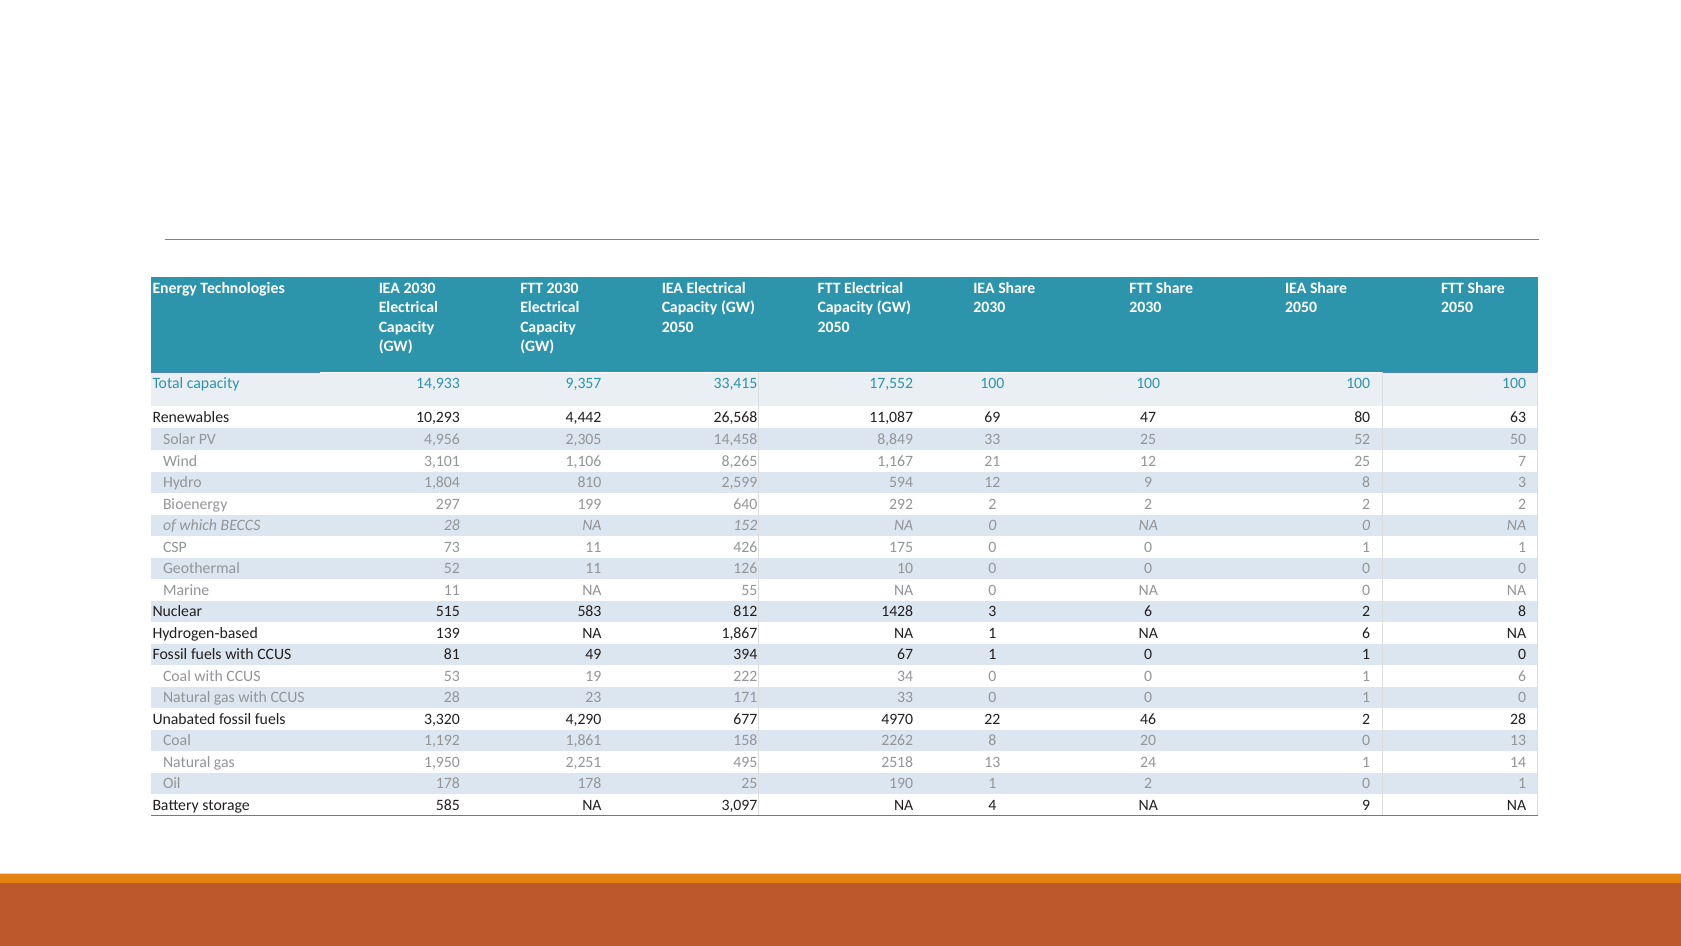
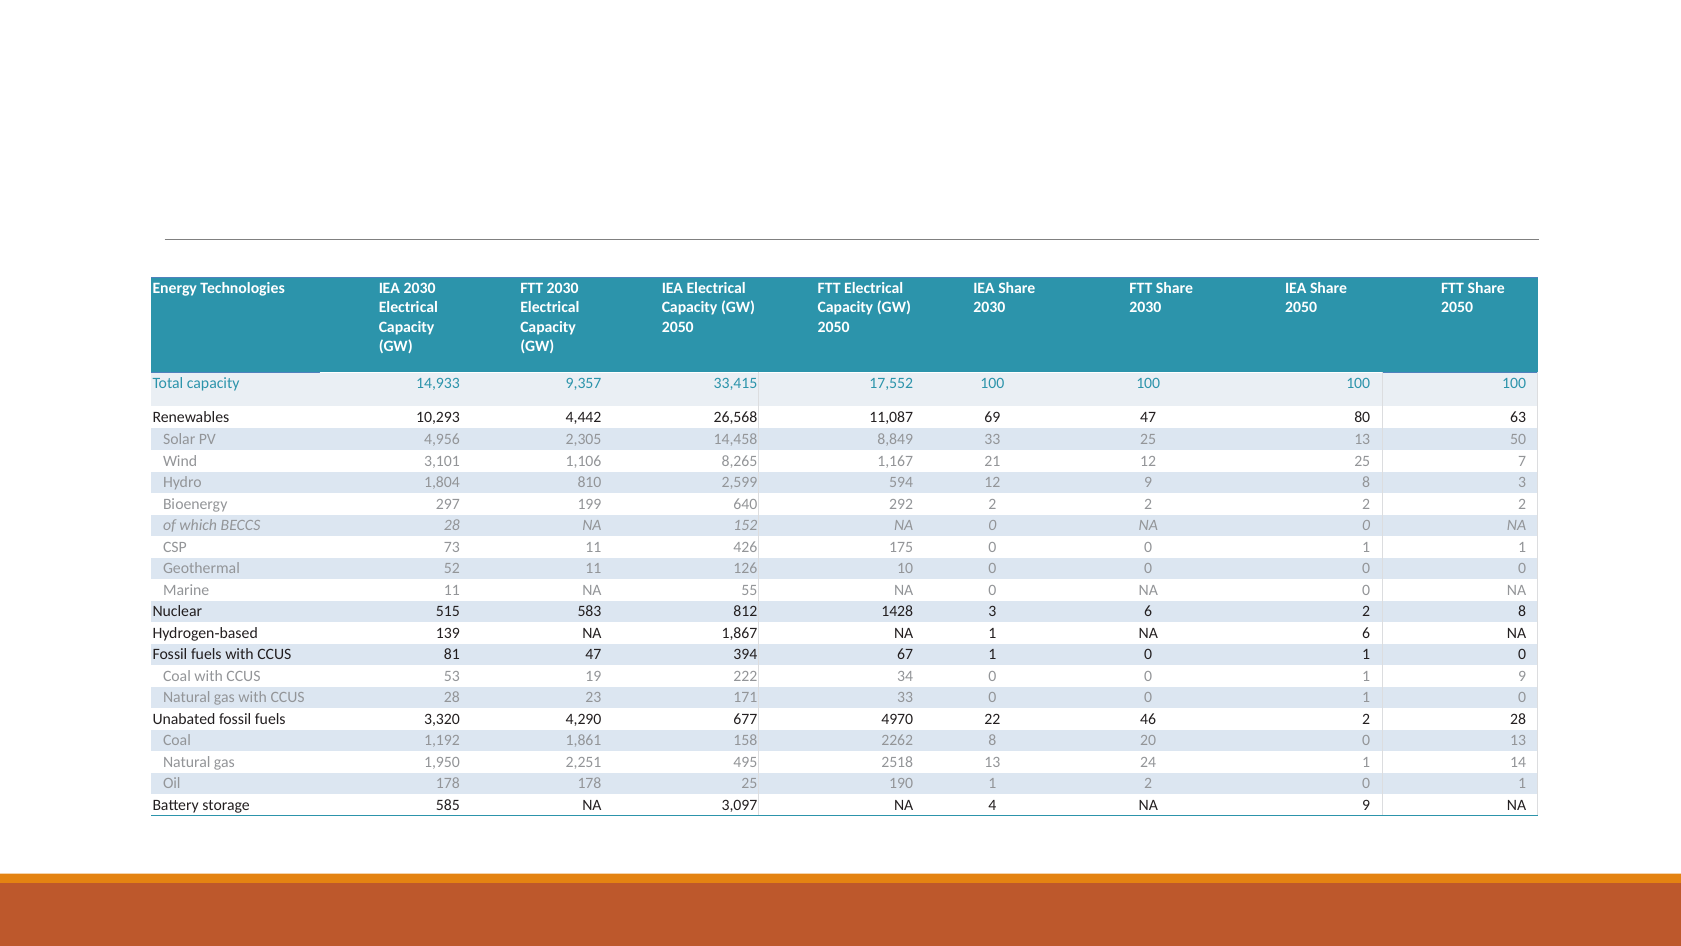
25 52: 52 -> 13 (1362, 439)
81 49: 49 -> 47 (593, 654)
1 6: 6 -> 9 (1522, 676)
